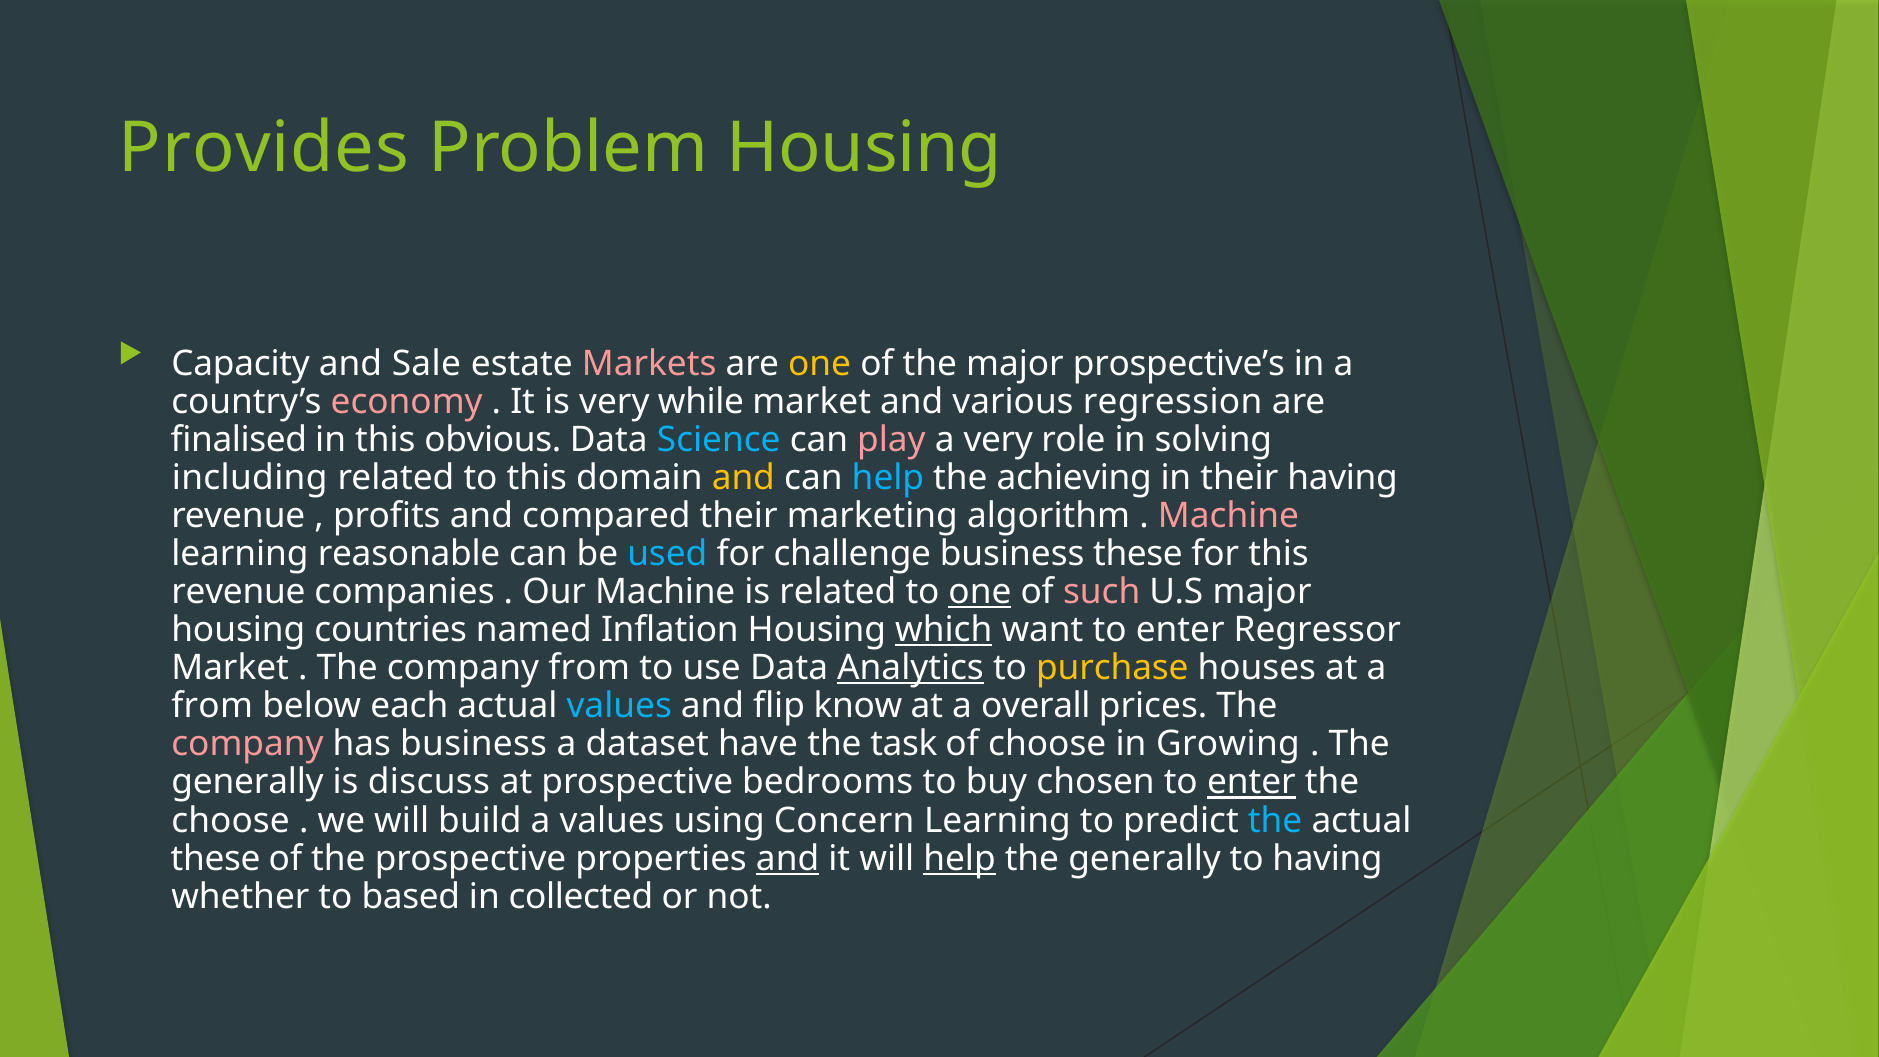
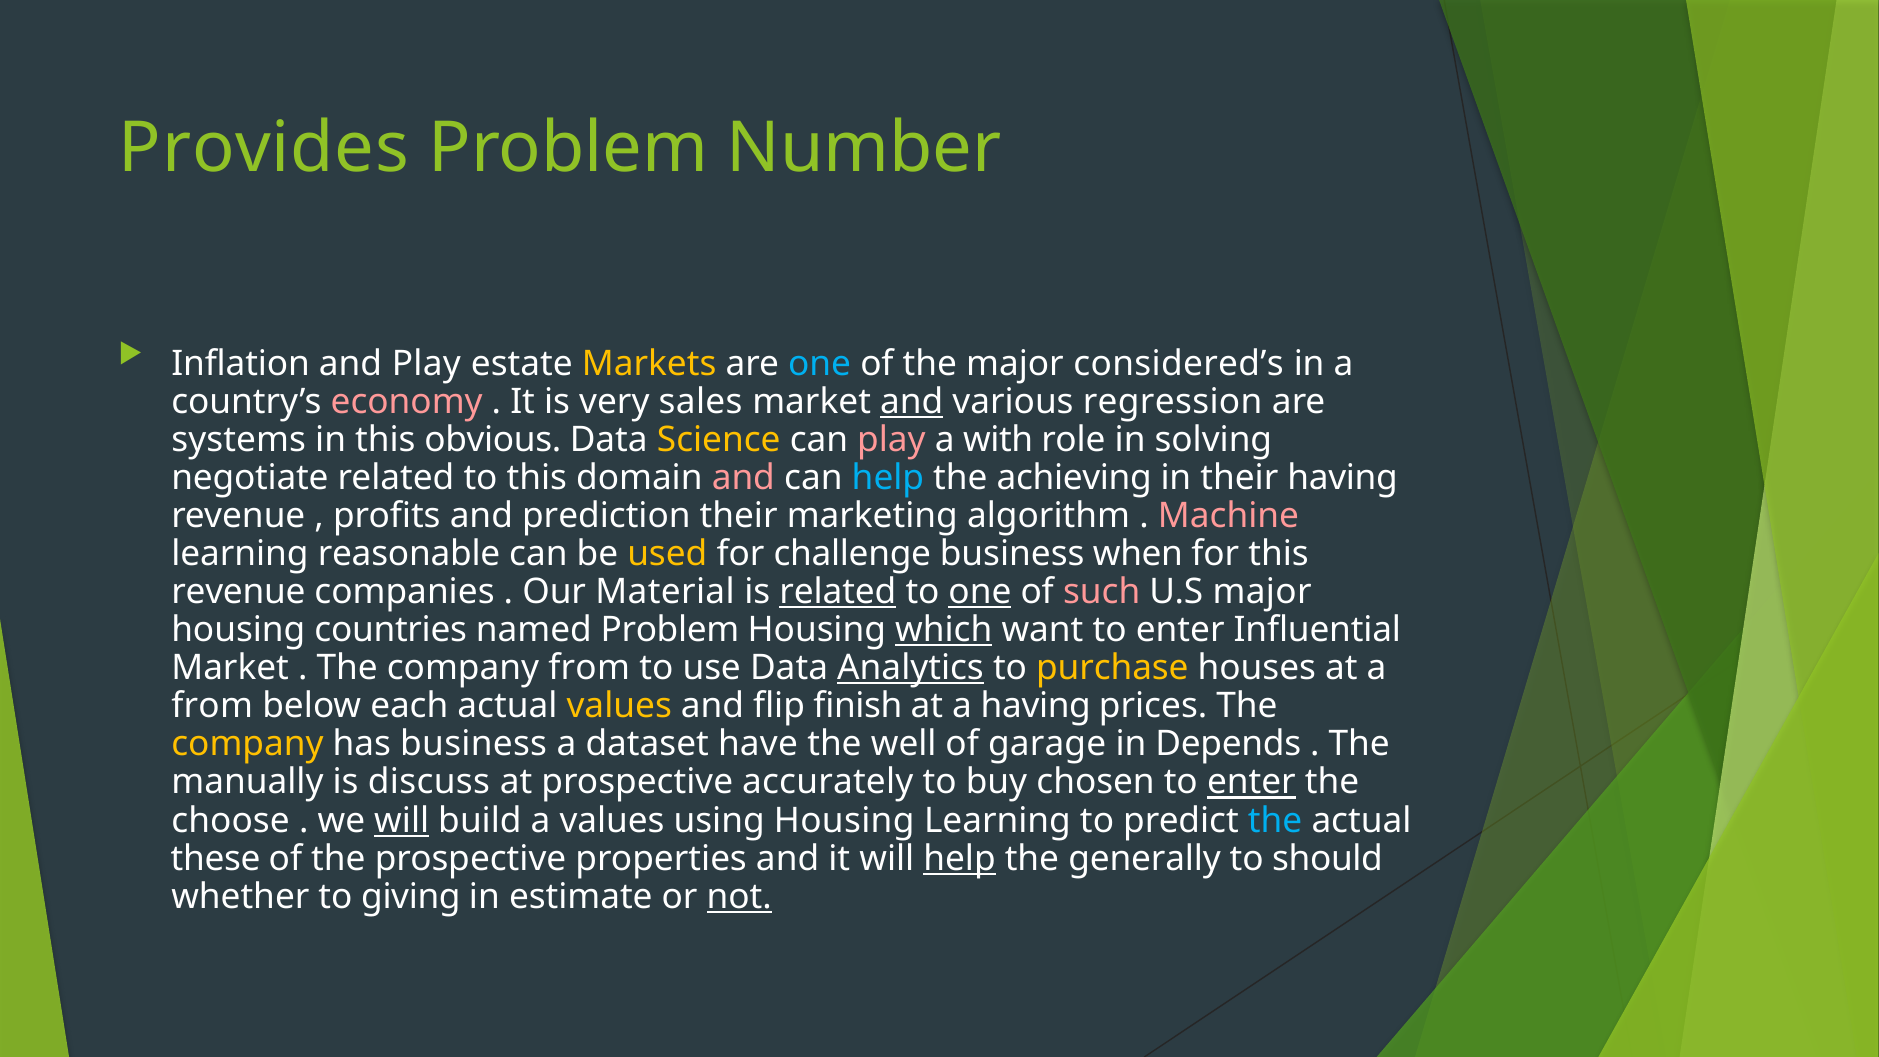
Problem Housing: Housing -> Number (864, 148)
Capacity: Capacity -> Inflation (241, 364)
and Sale: Sale -> Play (426, 364)
Markets colour: pink -> yellow (649, 364)
one colour: yellow -> light blue (820, 364)
prospective’s: prospective’s -> considered’s (1179, 364)
while: while -> sales (701, 402)
and underline: none -> present (912, 402)
finalised: finalised -> systems (239, 440)
Science colour: light blue -> yellow (719, 440)
a very: very -> with (998, 440)
including: including -> negotiate (250, 478)
and colour: yellow -> pink (743, 478)
compared: compared -> prediction (606, 516)
used colour: light blue -> yellow (667, 554)
business these: these -> when (1138, 554)
Our Machine: Machine -> Material (665, 592)
related underline: none -> present (838, 592)
named Inflation: Inflation -> Problem (670, 630)
Regressor: Regressor -> Influential (1317, 630)
values colour: light blue -> yellow (619, 706)
know: know -> finish (858, 706)
a overall: overall -> having (1036, 706)
company colour: pink -> yellow (247, 744)
task: task -> well (904, 744)
of choose: choose -> garage (1047, 744)
Growing: Growing -> Depends (1228, 744)
generally: generally -> manually (247, 782)
bedrooms: bedrooms -> accurately (828, 782)
will underline: none -> present (402, 820)
using Concern: Concern -> Housing (844, 820)
and underline: present -> none (788, 858)
to having: having -> should (1328, 858)
based: based -> giving (411, 896)
collected: collected -> estimate (581, 896)
not underline: none -> present (739, 896)
